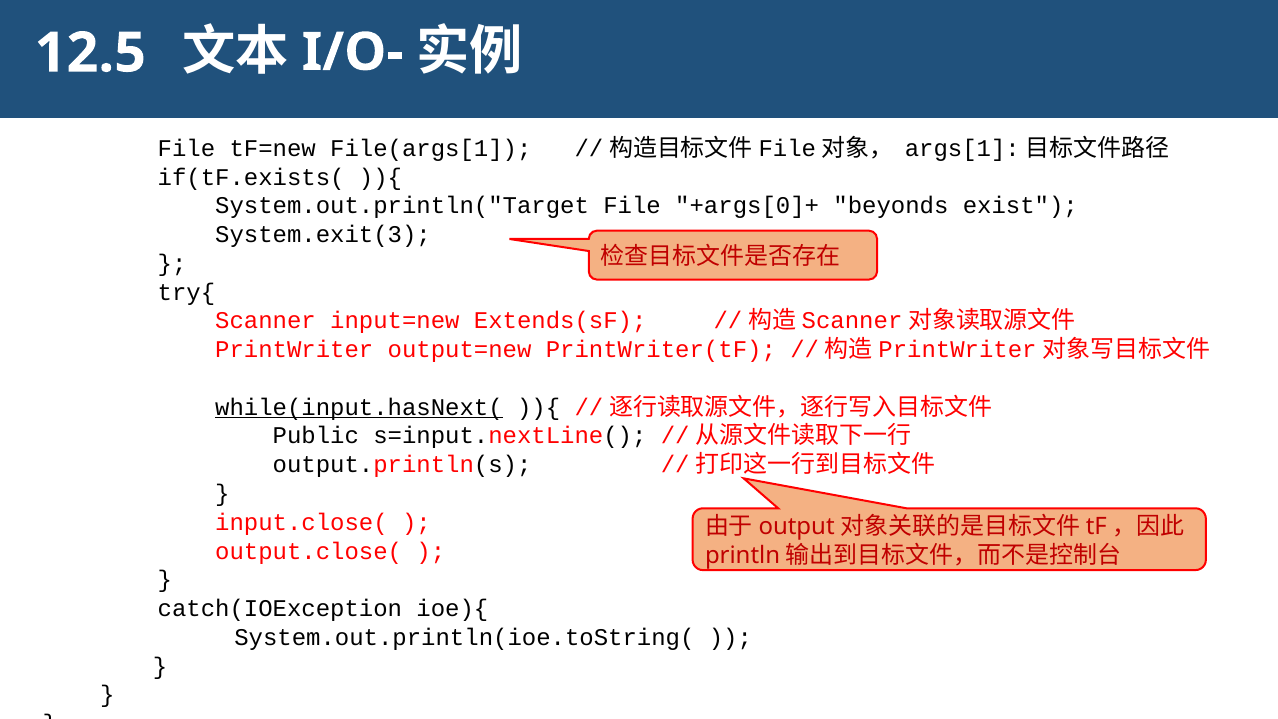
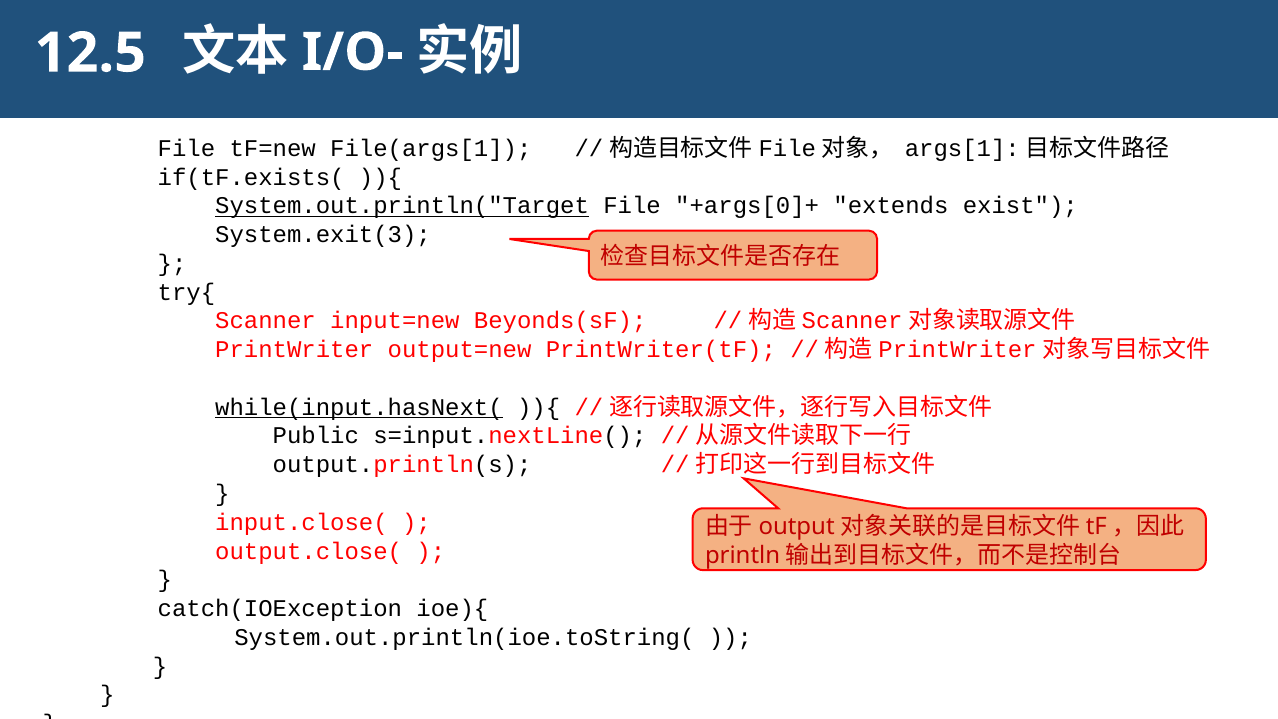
System.out.println("Target underline: none -> present (402, 206)
beyonds: beyonds -> extends (891, 206)
Extends(sF: Extends(sF -> Beyonds(sF (560, 321)
